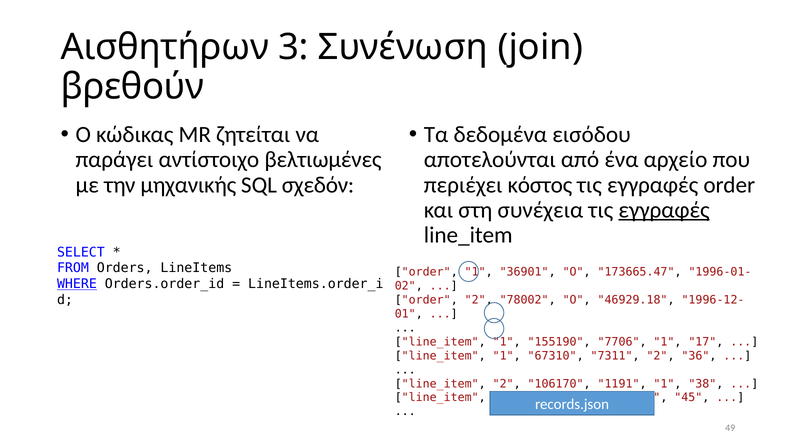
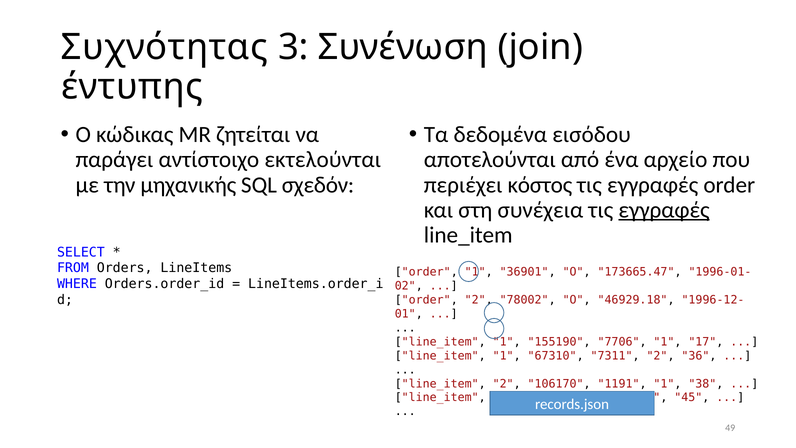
Αισθητήρων: Αισθητήρων -> Συχνότητας (164, 47)
βρεθούν: βρεθούν -> έντυπης (132, 87)
βελτιωμένες: βελτιωμένες -> εκτελούνται (323, 160)
WHERE underline: present -> none (77, 284)
